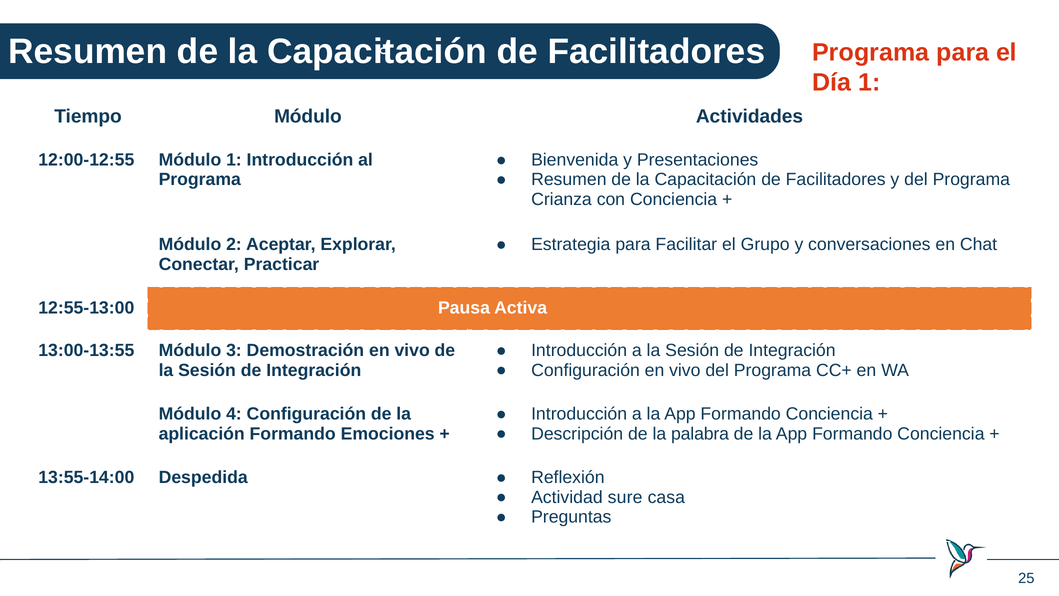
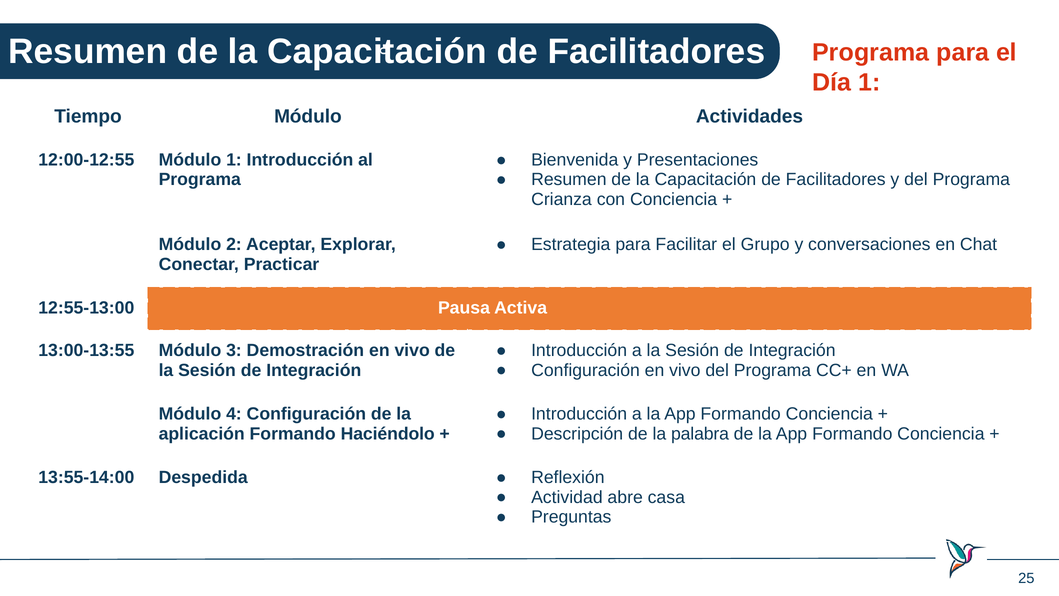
Emociones: Emociones -> Haciéndolo (388, 433)
sure: sure -> abre (625, 497)
